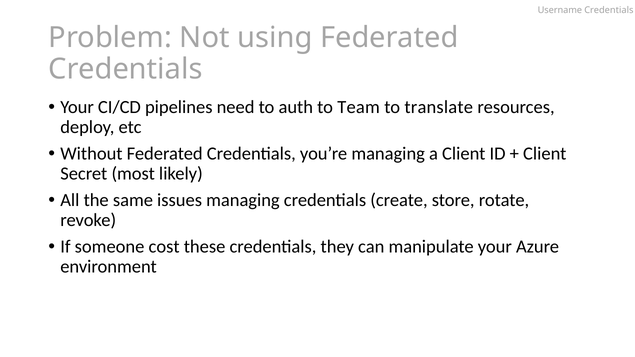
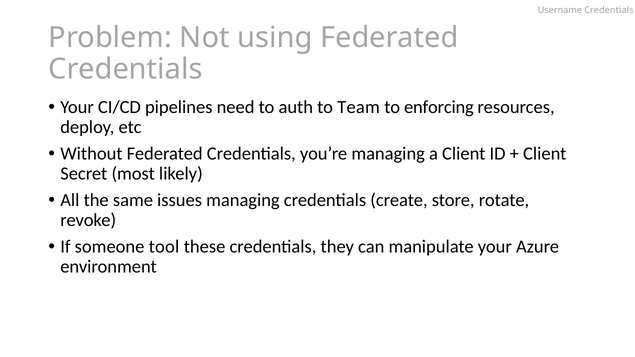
translate: translate -> enforcing (439, 107)
cost: cost -> tool (164, 247)
